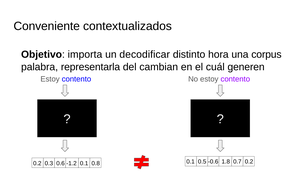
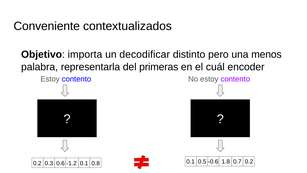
hora: hora -> pero (218, 54)
corpus: corpus -> menos (266, 54)
cambian: cambian -> primeras (159, 67)
generen: generen -> encoder (246, 67)
